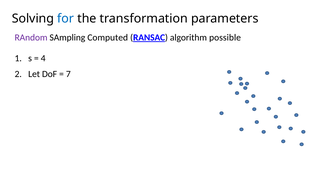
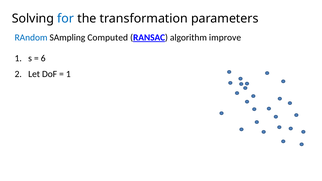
RAndom colour: purple -> blue (31, 38)
possible: possible -> improve (225, 38)
4: 4 -> 6 (43, 58)
7: 7 -> 1 (68, 74)
